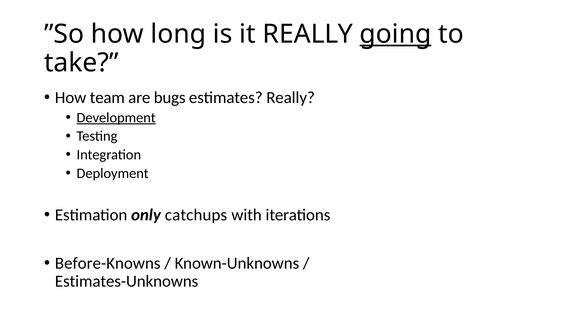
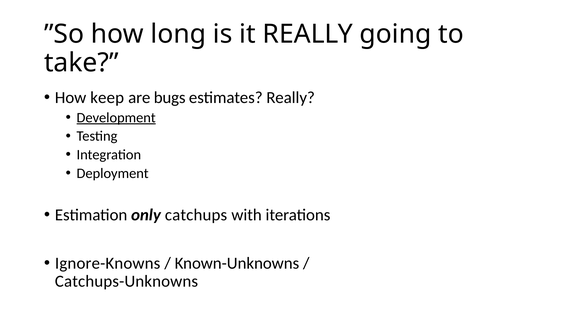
going underline: present -> none (395, 34)
team: team -> keep (107, 98)
Before-Knowns: Before-Knowns -> Ignore-Knowns (108, 263)
Estimates-Unknowns: Estimates-Unknowns -> Catchups-Unknowns (126, 281)
